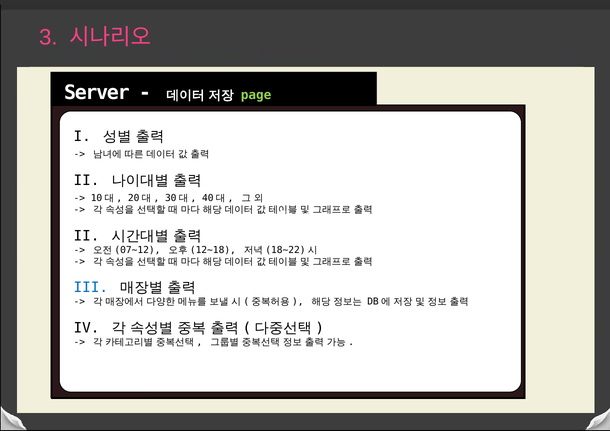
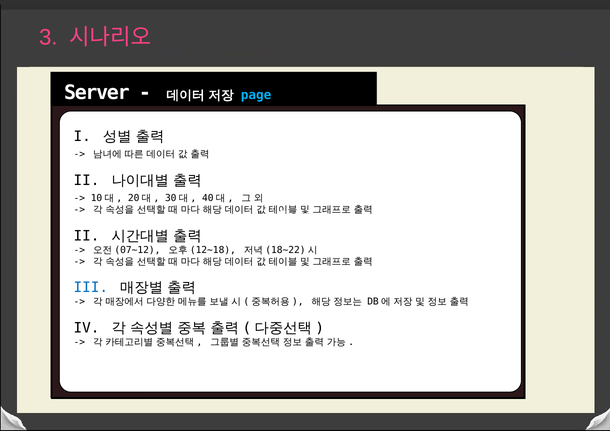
page colour: light green -> light blue (256, 95)
